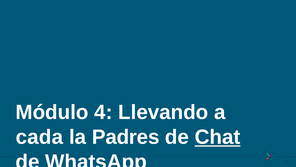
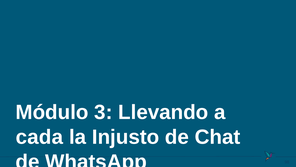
4: 4 -> 3 (103, 112)
Padres: Padres -> Injusto (126, 137)
Chat underline: present -> none (217, 137)
